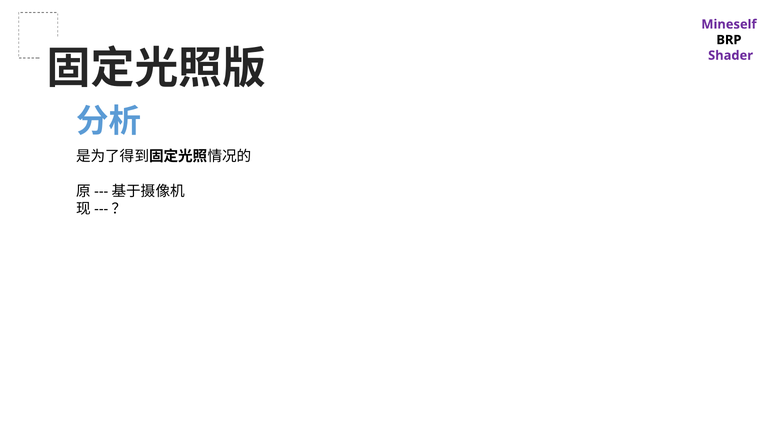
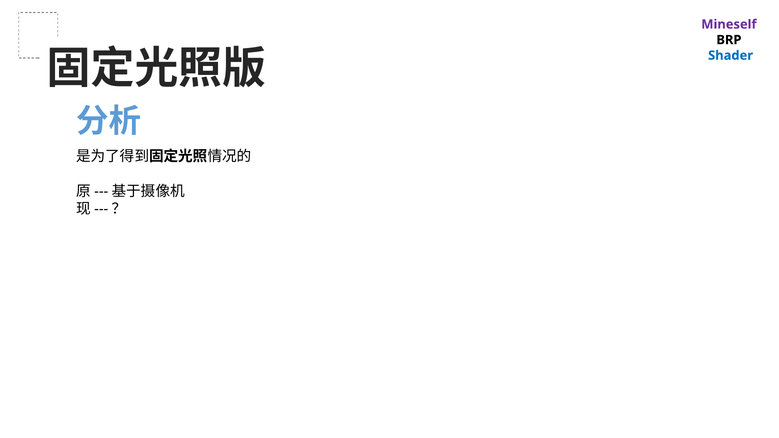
Shader colour: purple -> blue (731, 56)
